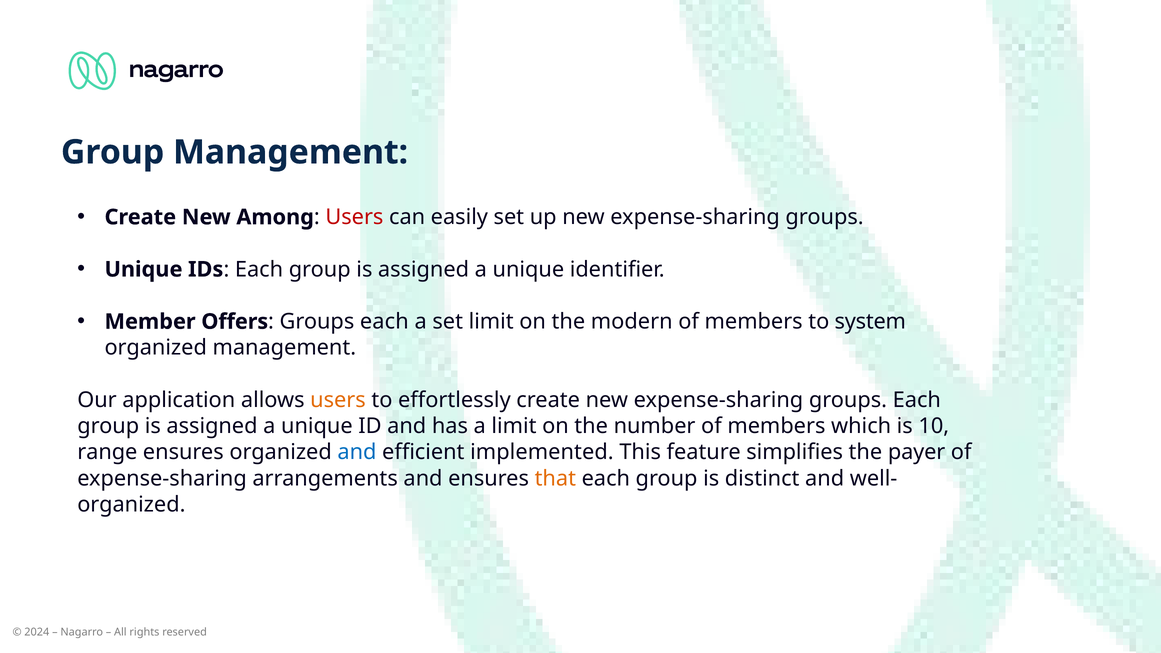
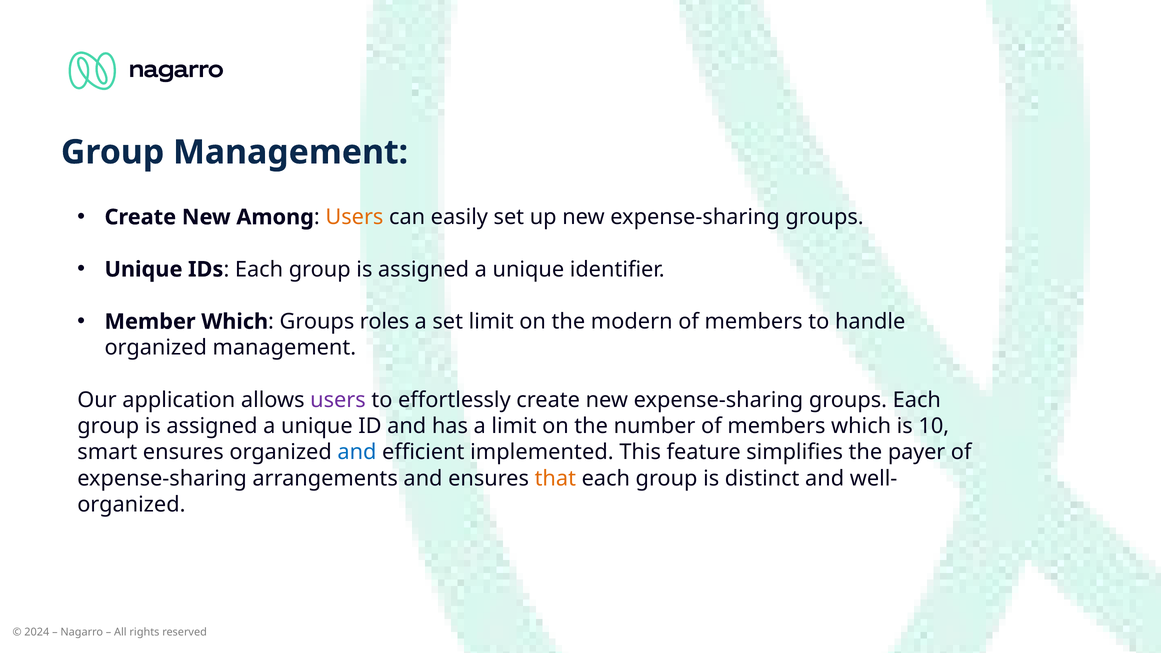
Users colour: red -> orange (354, 217)
Member Offers: Offers -> Which (235, 322)
each: each -> roles (385, 322)
system: system -> handle (870, 322)
users colour: orange -> purple (338, 400)
range: range -> smart (107, 452)
